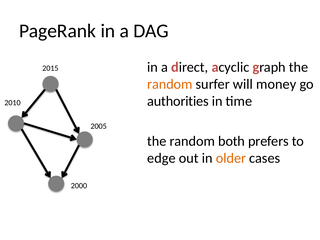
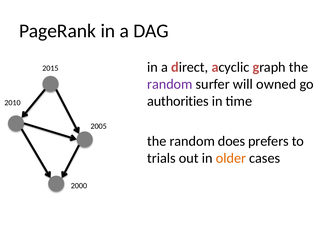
random colour: orange -> purple (170, 84)
money: money -> owned (276, 84)
both: both -> does (232, 141)
edge: edge -> trials (161, 158)
